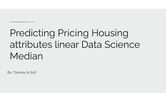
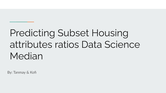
Pricing: Pricing -> Subset (73, 33)
linear: linear -> ratios (67, 45)
